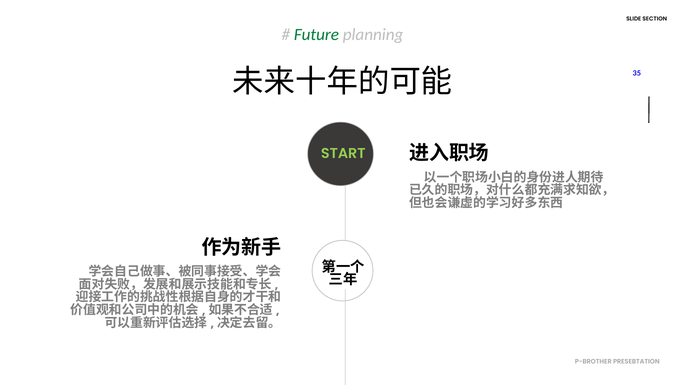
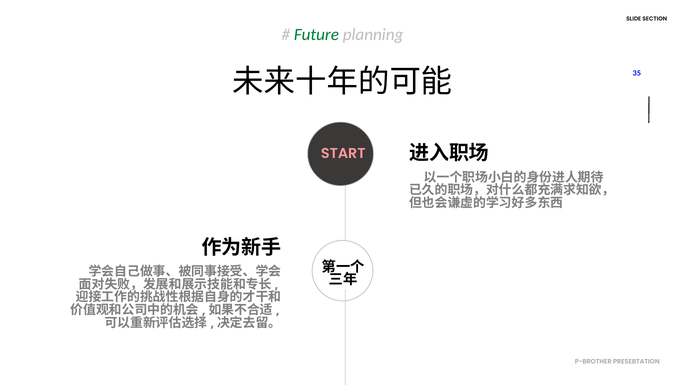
START colour: light green -> pink (343, 154)
